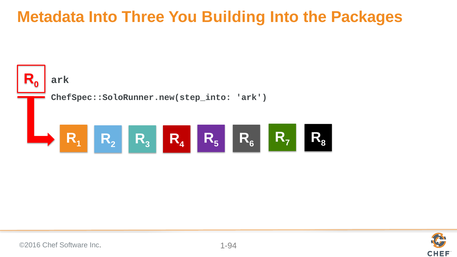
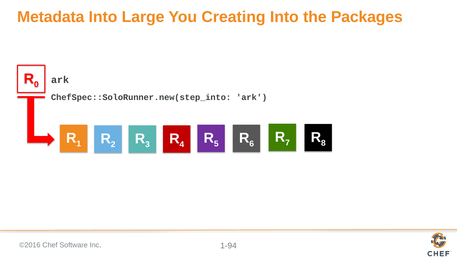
Three: Three -> Large (143, 17)
Building: Building -> Creating (233, 17)
